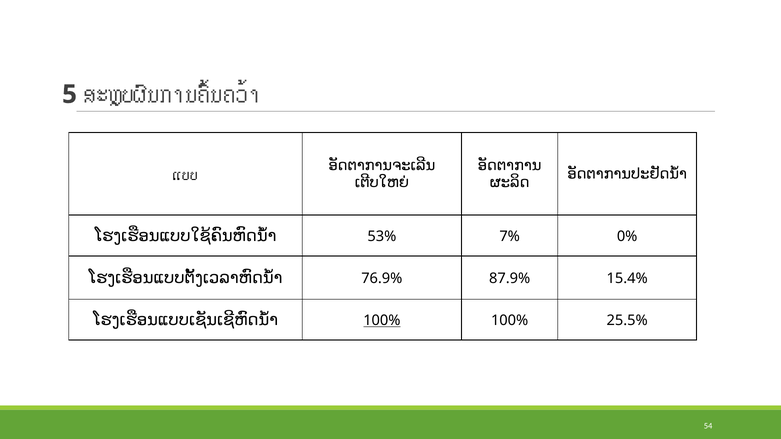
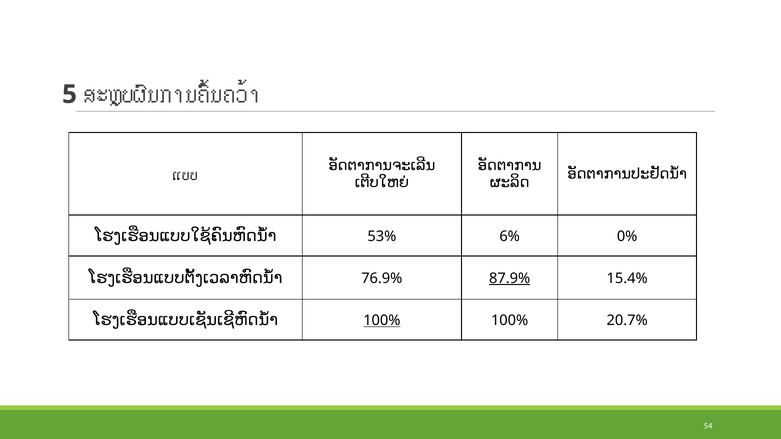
7%: 7% -> 6% (510, 236)
87.9% underline: none -> present (510, 279)
25.5%: 25.5% -> 20.7% (627, 321)
